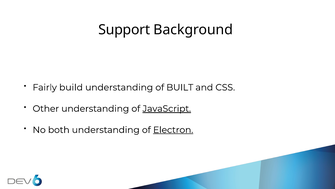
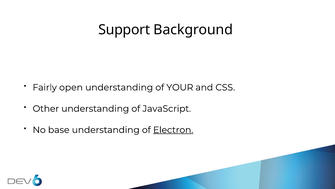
build: build -> open (71, 87)
BUILT: BUILT -> YOUR (180, 87)
JavaScript underline: present -> none (167, 108)
both: both -> base (59, 130)
